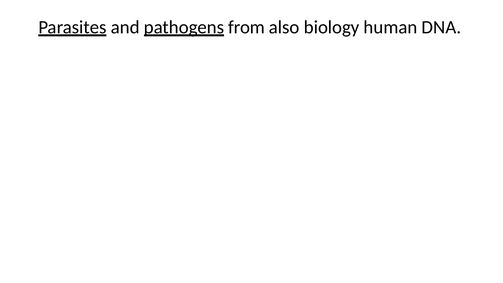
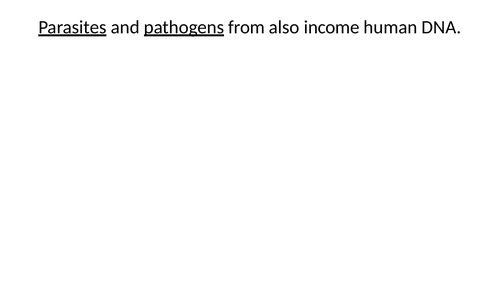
biology: biology -> income (332, 27)
